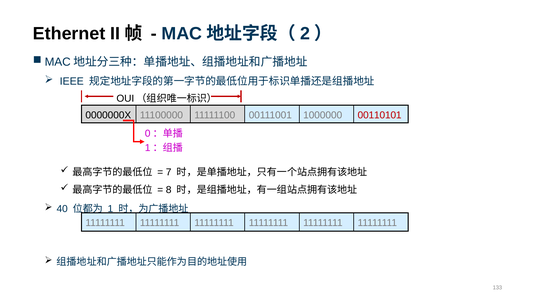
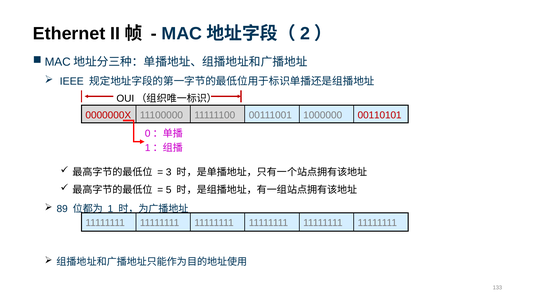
0000000X colour: black -> red (108, 115)
7: 7 -> 3 (169, 172)
8: 8 -> 5 (169, 190)
40: 40 -> 89 (62, 209)
